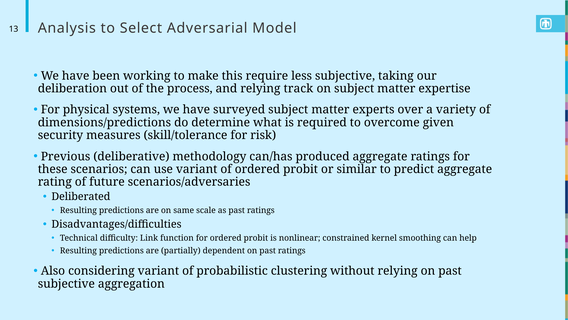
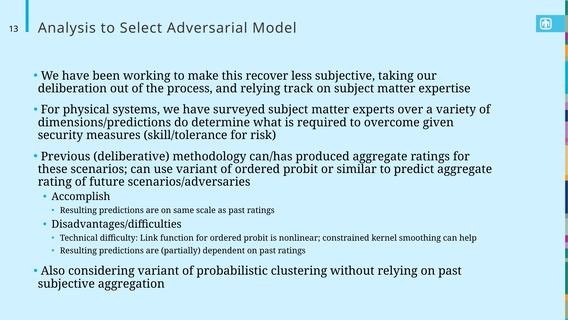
require: require -> recover (267, 76)
Deliberated: Deliberated -> Accomplish (81, 196)
